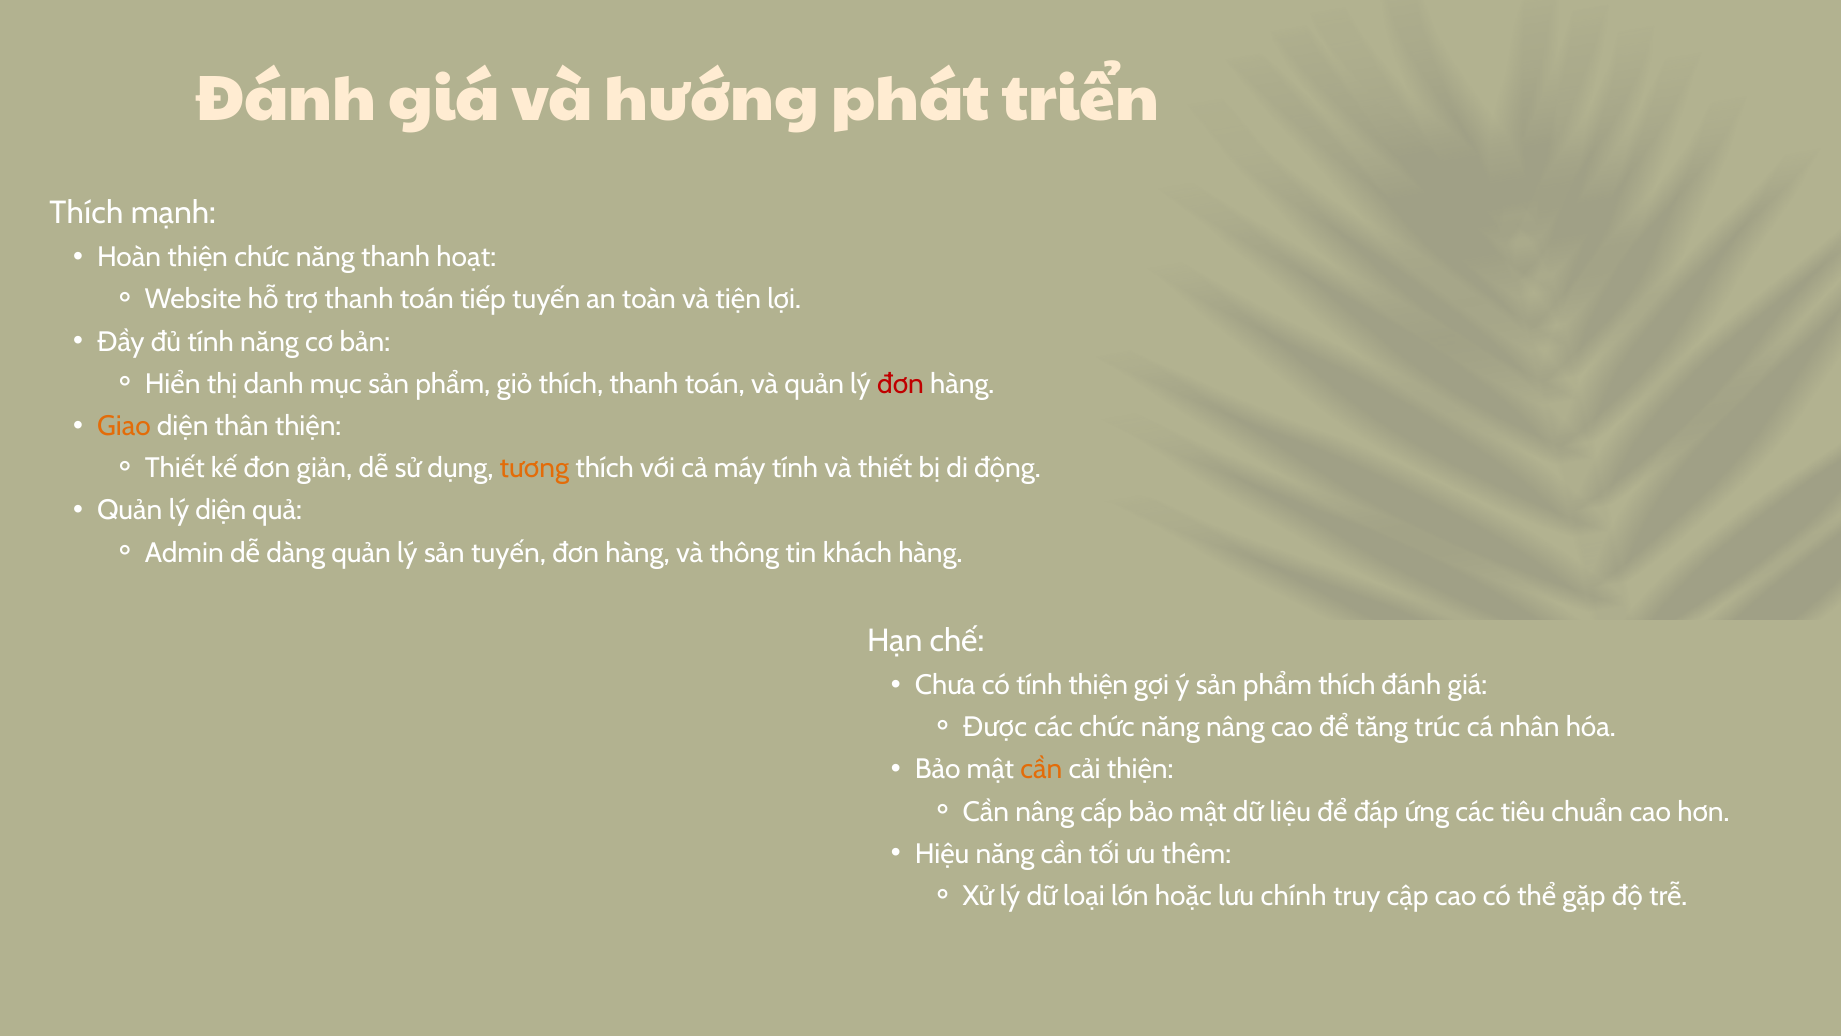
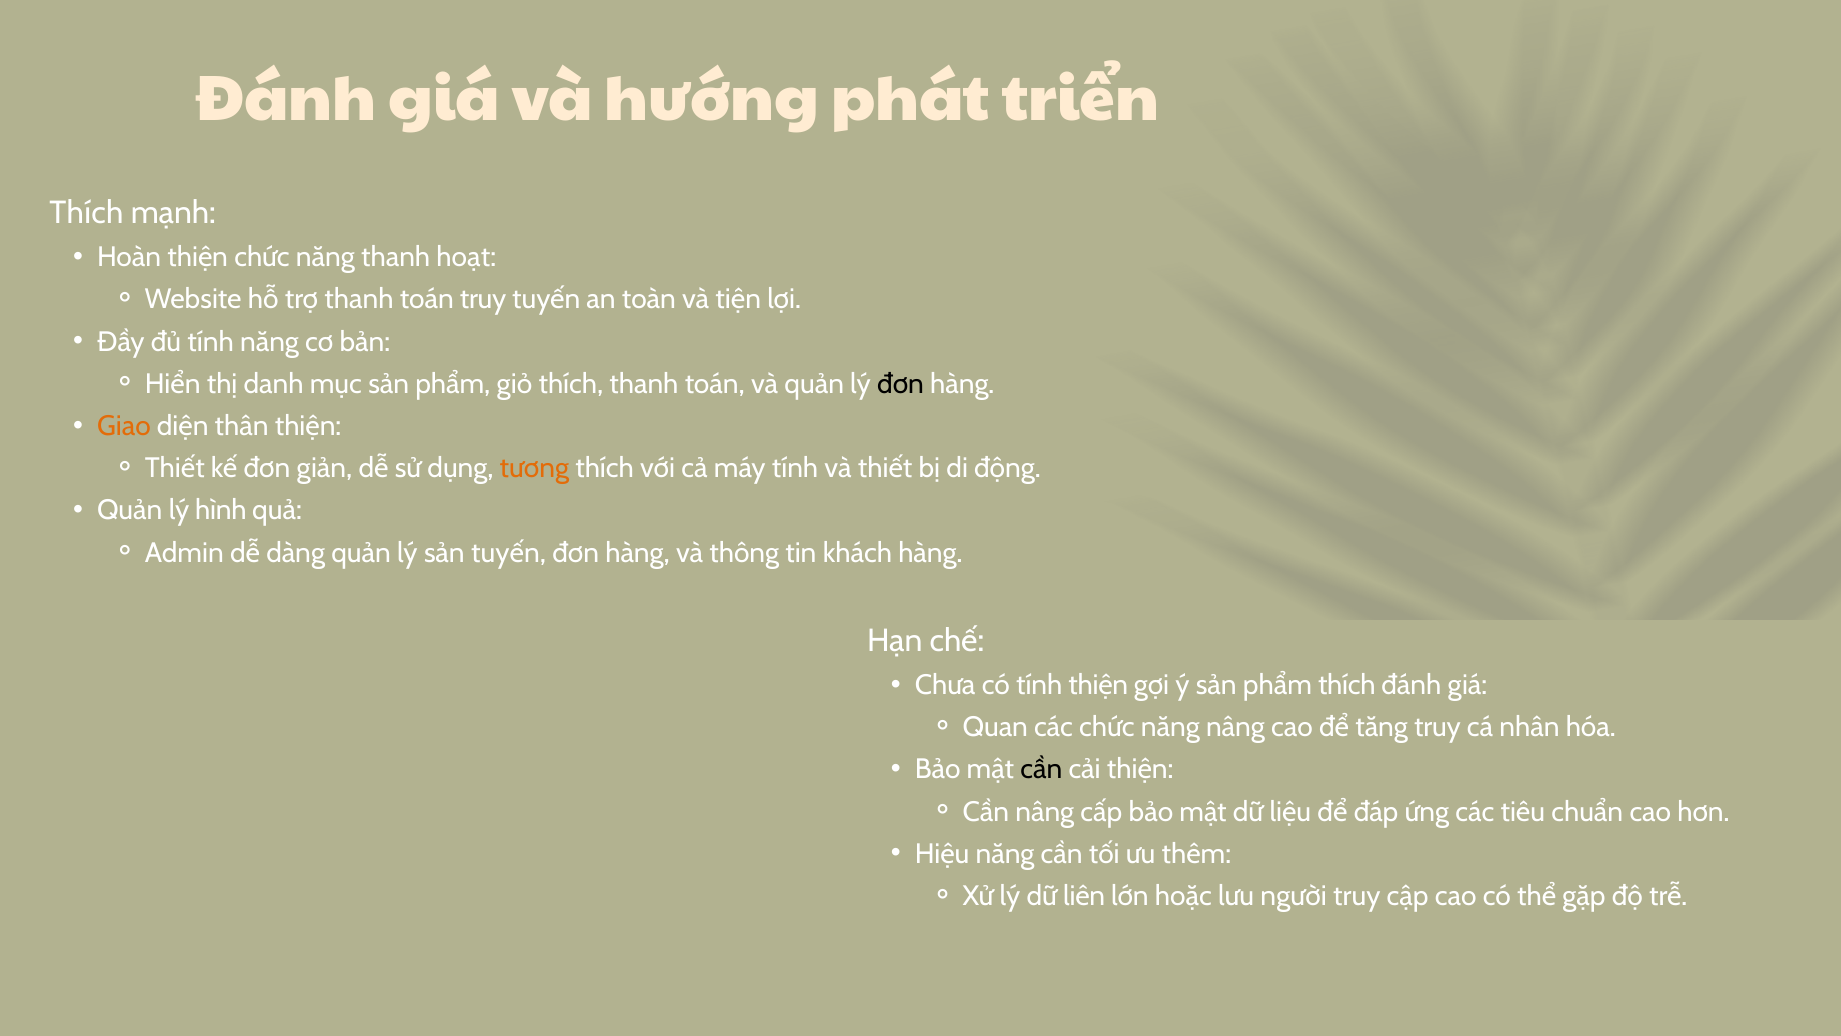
toán tiếp: tiếp -> truy (483, 300)
đơn colour: red -> black (901, 384)
lý diện: diện -> hình (221, 510)
Được: Được -> Quan (995, 727)
tăng trúc: trúc -> truy (1438, 727)
cần colour: orange -> black (1041, 769)
loại: loại -> liên (1084, 896)
chính: chính -> người (1294, 896)
